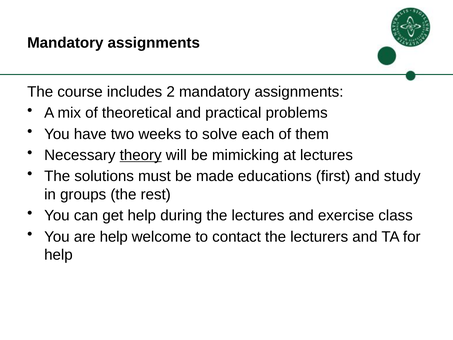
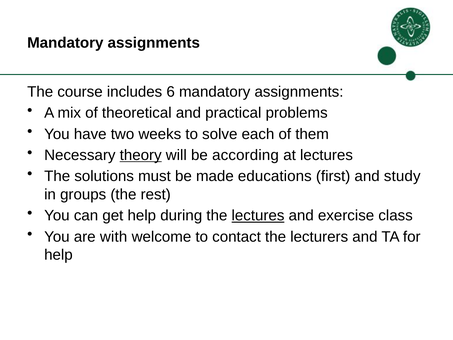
2: 2 -> 6 (171, 92)
mimicking: mimicking -> according (245, 155)
lectures underline: none -> present (258, 215)
are help: help -> with (114, 237)
